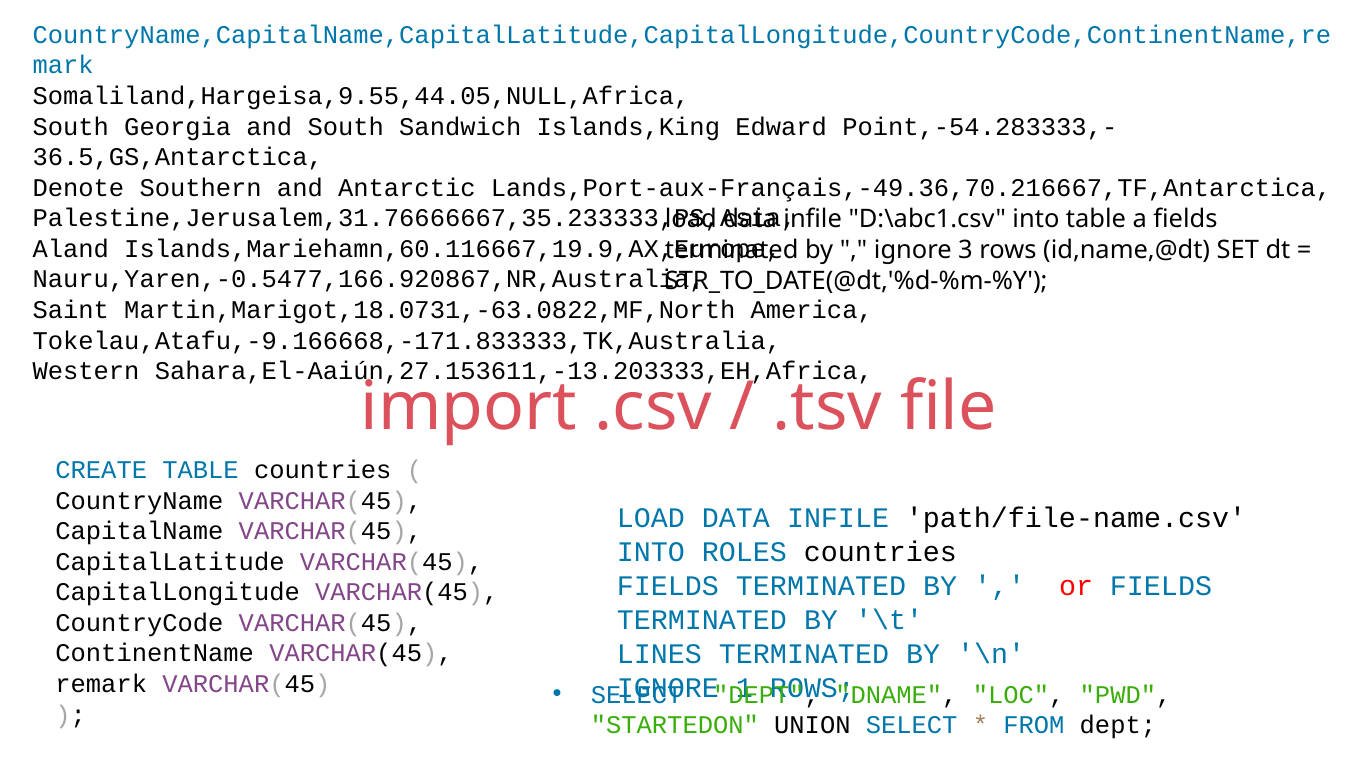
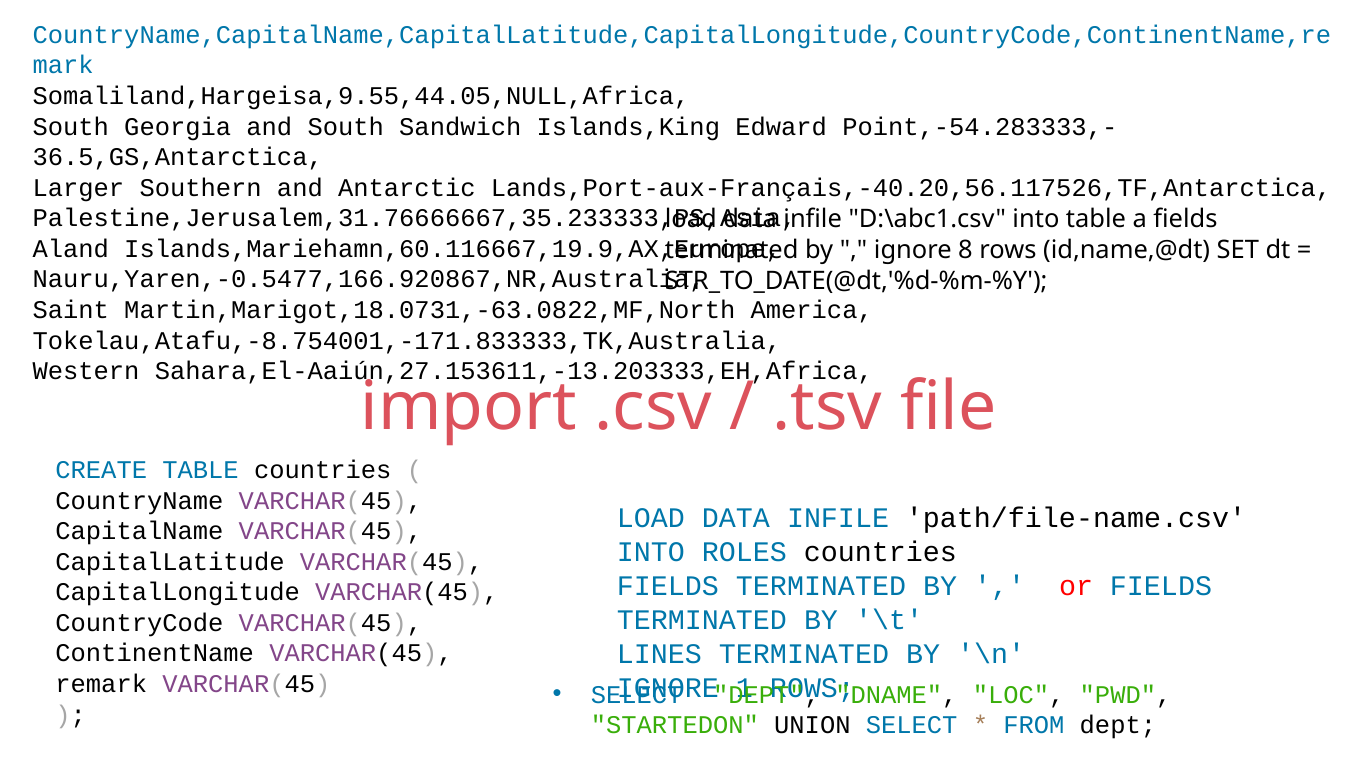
Denote: Denote -> Larger (78, 188)
Lands,Port-aux-Français,-49.36,70.216667,TF,Antarctica: Lands,Port-aux-Français,-49.36,70.216667,TF,Antarctica -> Lands,Port-aux-Français,-40.20,56.117526,TF,Antarctica (911, 188)
3: 3 -> 8 (965, 250)
Tokelau,Atafu,-9.166668,-171.833333,TK,Australia: Tokelau,Atafu,-9.166668,-171.833333,TK,Australia -> Tokelau,Atafu,-8.754001,-171.833333,TK,Australia (407, 341)
